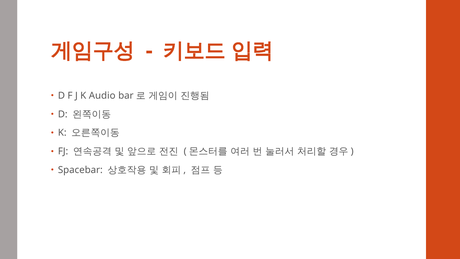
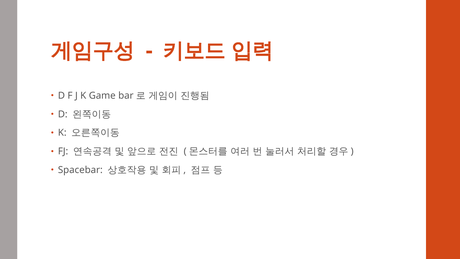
Audio: Audio -> Game (102, 95)
